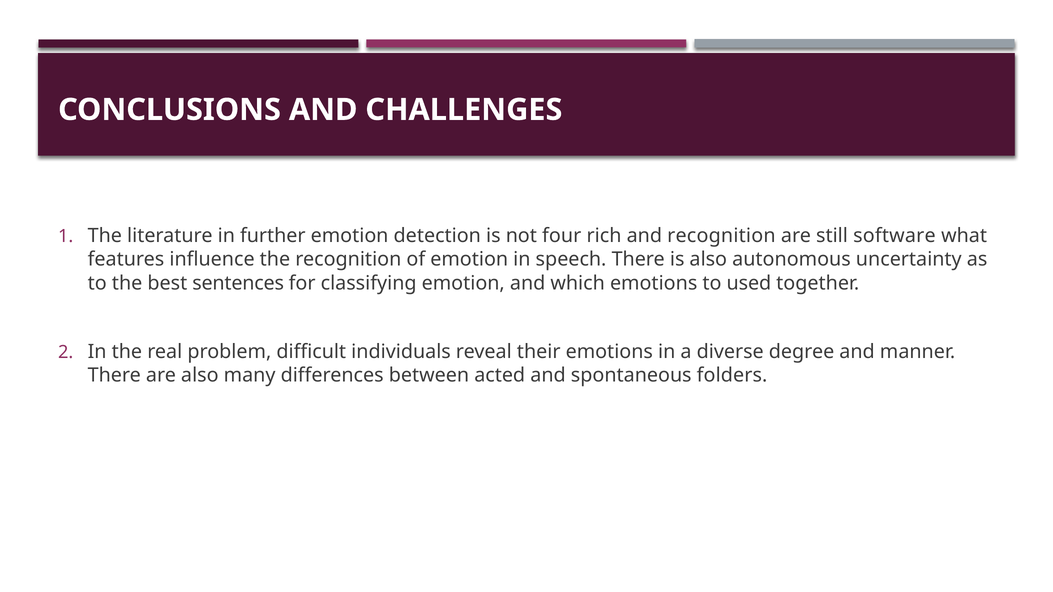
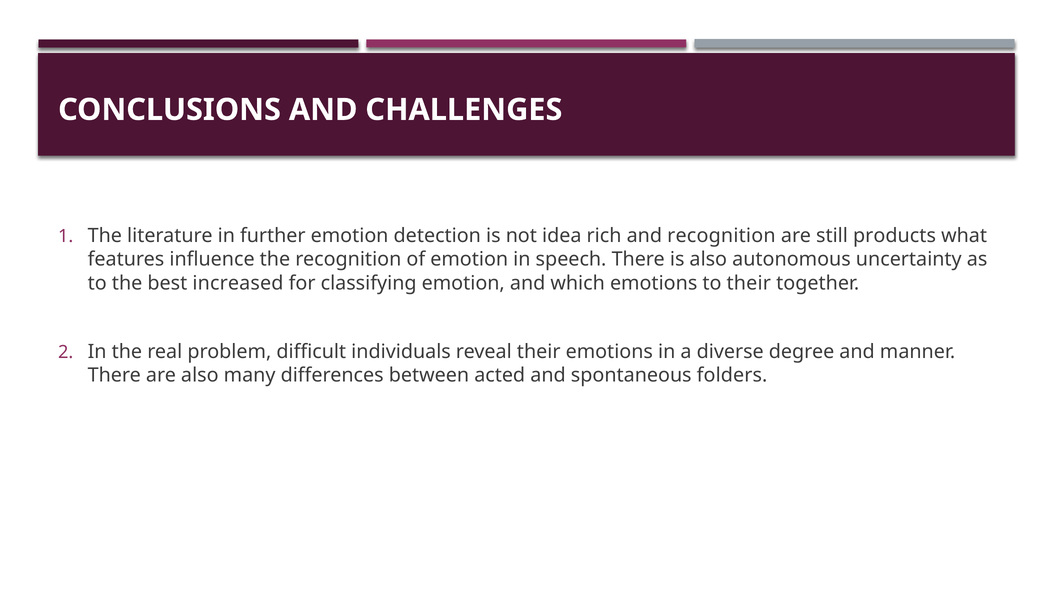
four: four -> idea (562, 236)
software: software -> products (895, 236)
sentences: sentences -> increased (238, 283)
to used: used -> their (749, 283)
